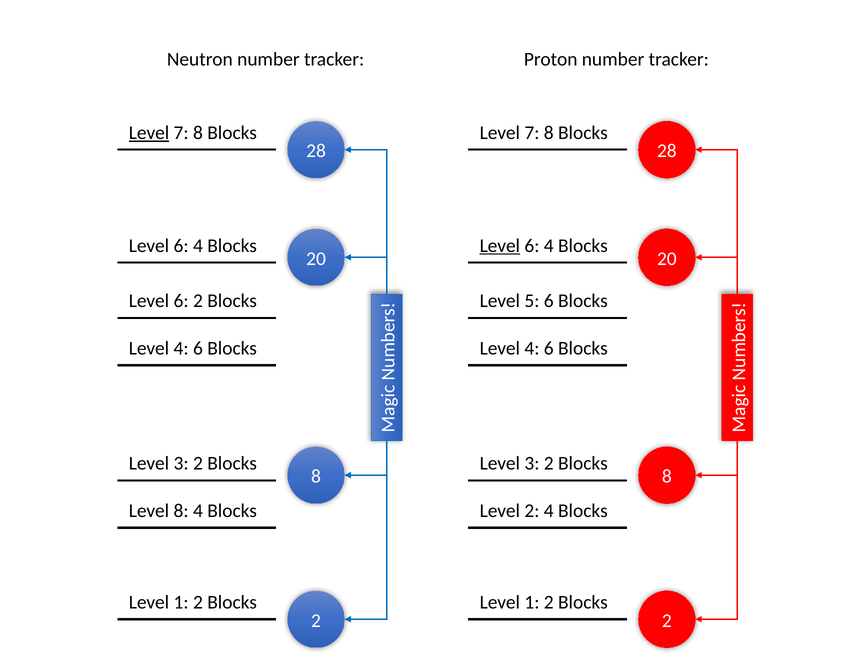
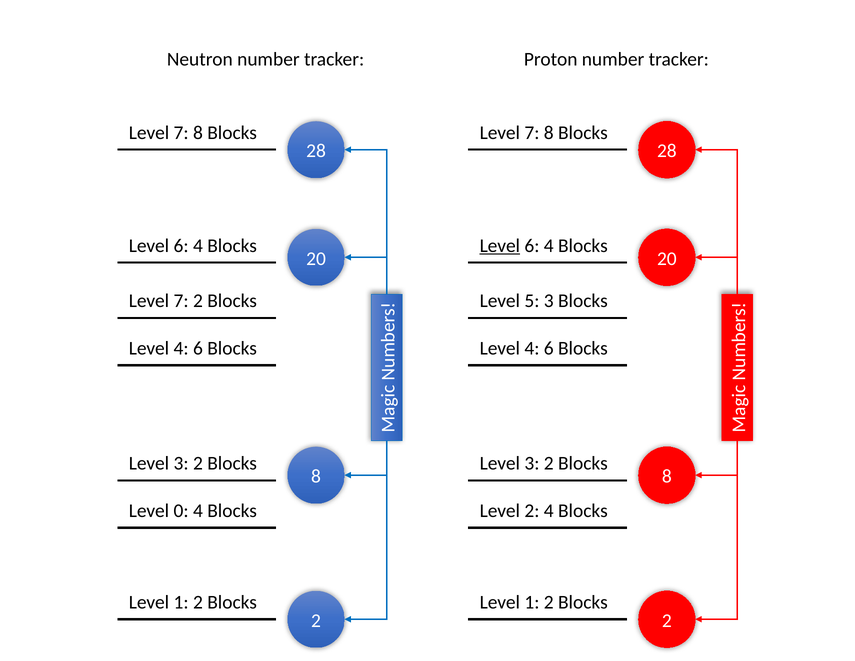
Level underline: present -> none (149, 133)
6: 6 -> 7 (181, 301)
5 6: 6 -> 3 (549, 301)
Level 8: 8 -> 0 (181, 511)
